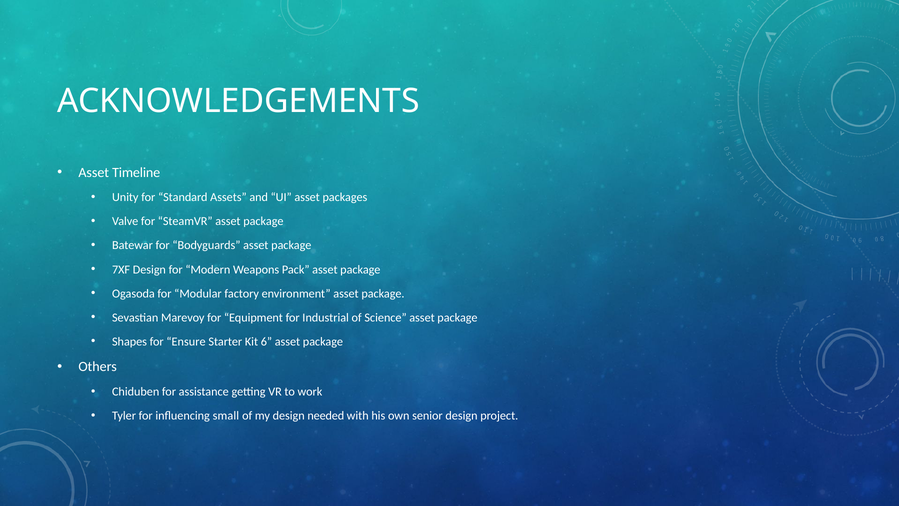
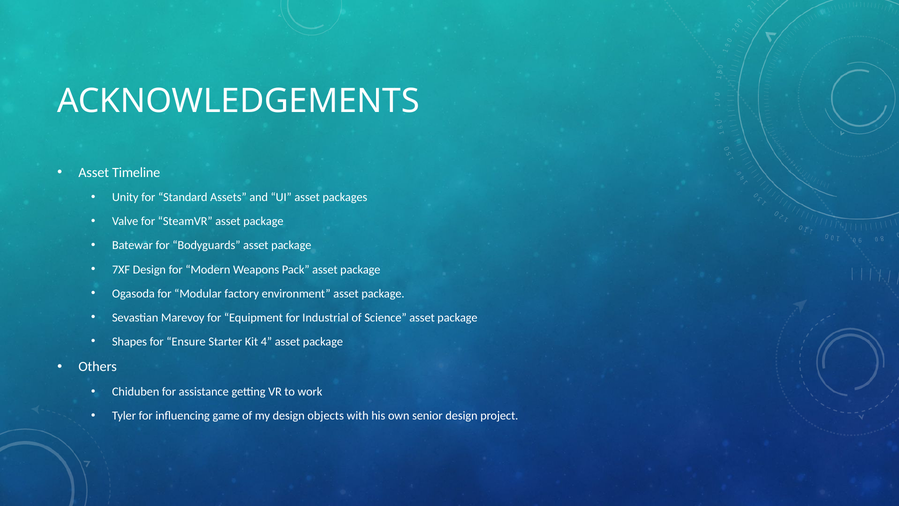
6: 6 -> 4 (266, 341)
small: small -> game (226, 416)
needed: needed -> objects (326, 416)
